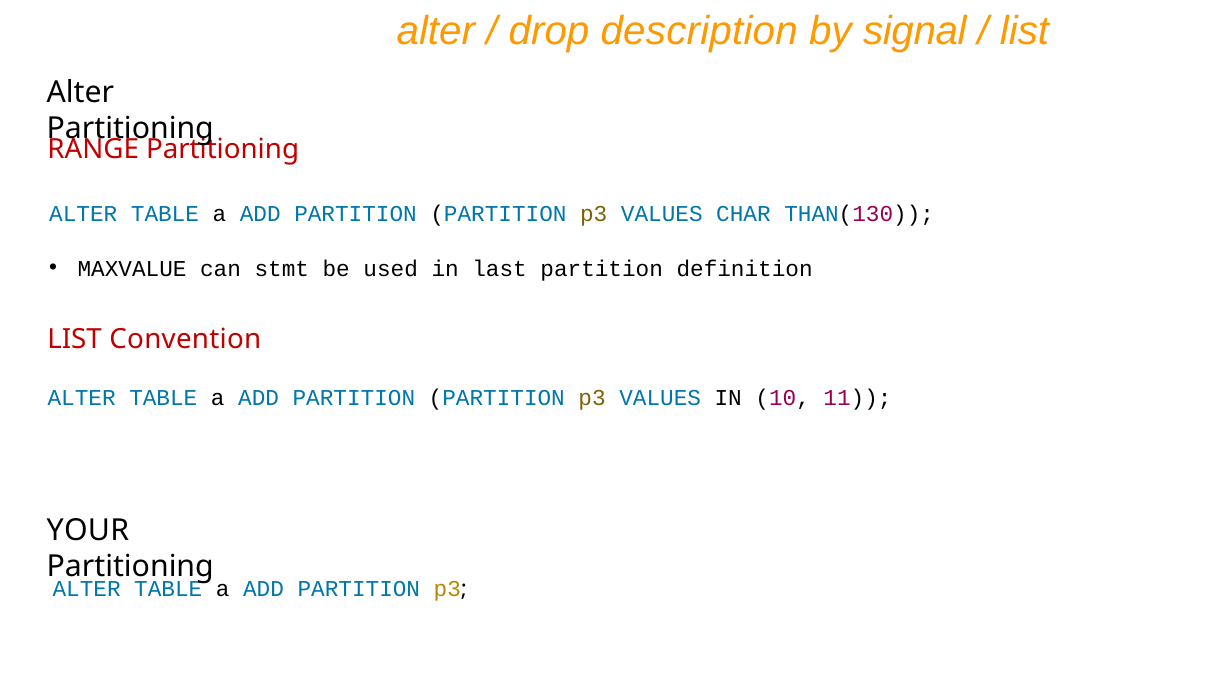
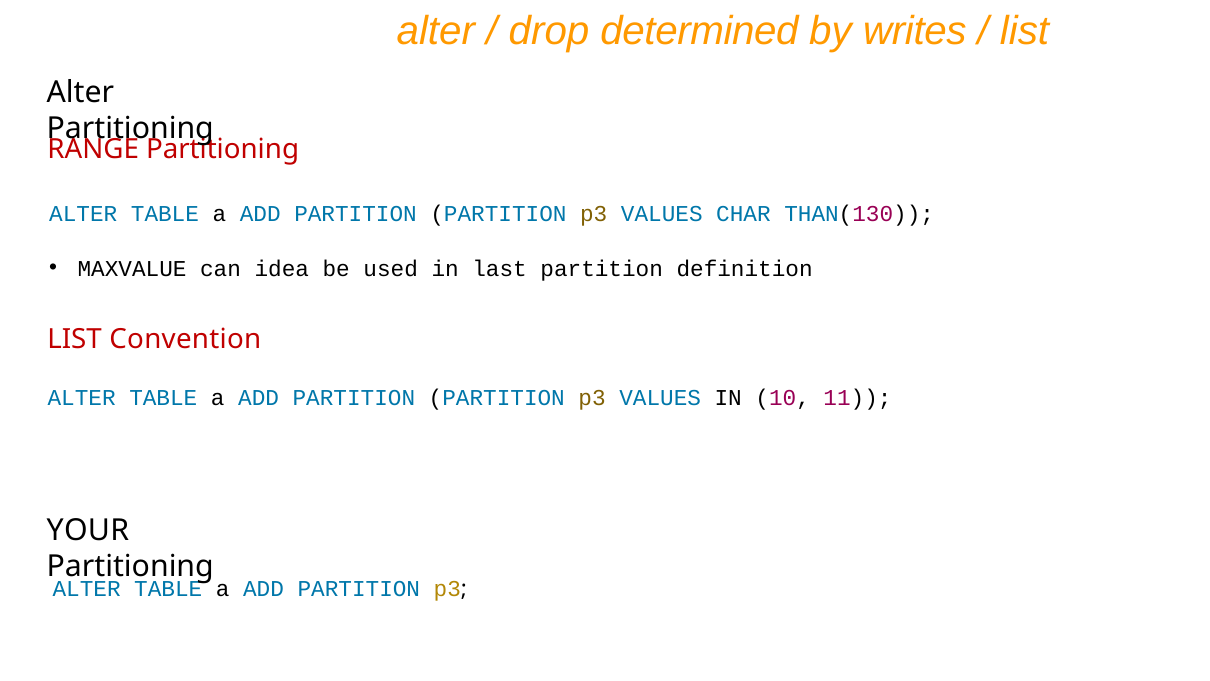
description: description -> determined (699, 31)
signal: signal -> writes (915, 31)
stmt: stmt -> idea (282, 268)
